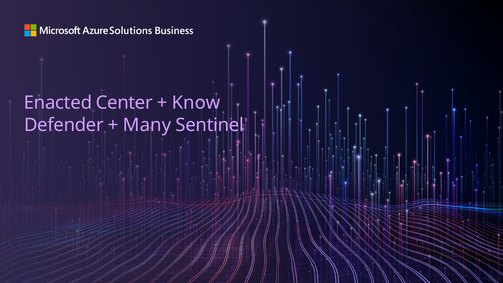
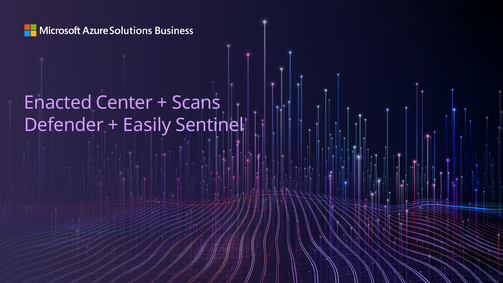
Know: Know -> Scans (196, 103)
Many: Many -> Easily (147, 125)
